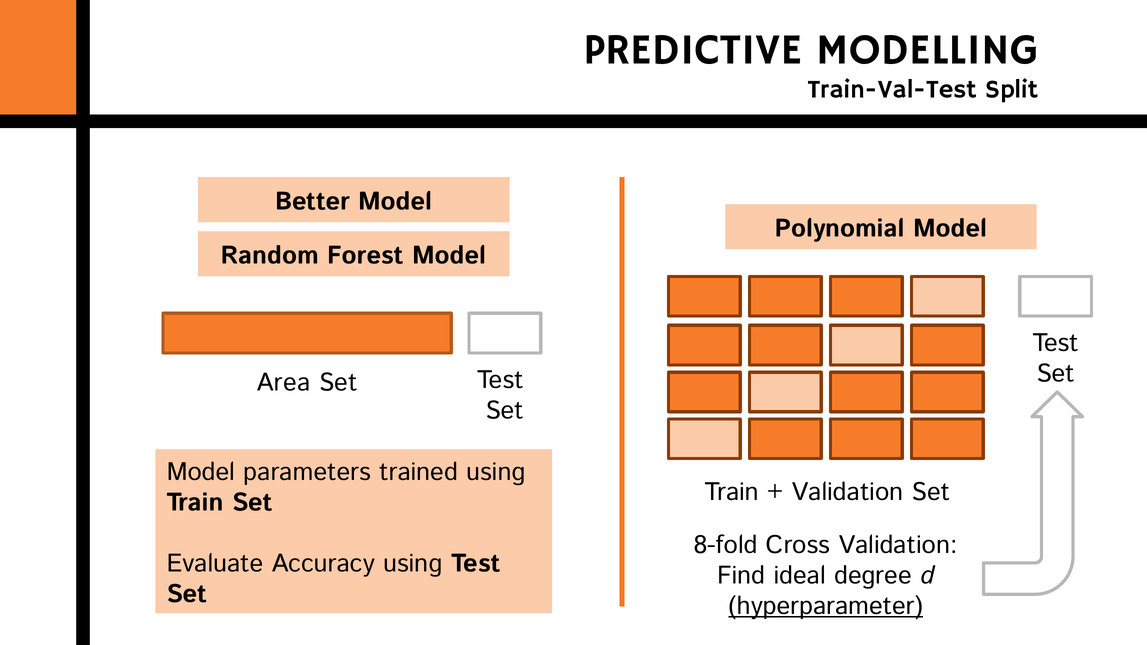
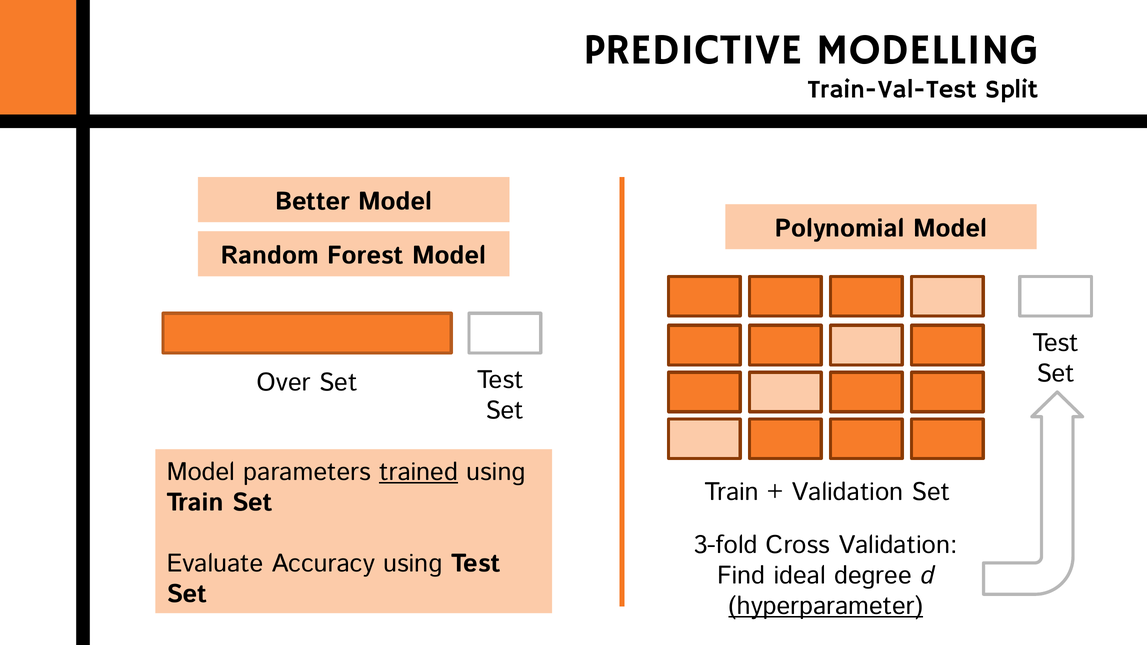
Area: Area -> Over (284, 382)
trained underline: none -> present (419, 472)
8-fold: 8-fold -> 3-fold (726, 545)
